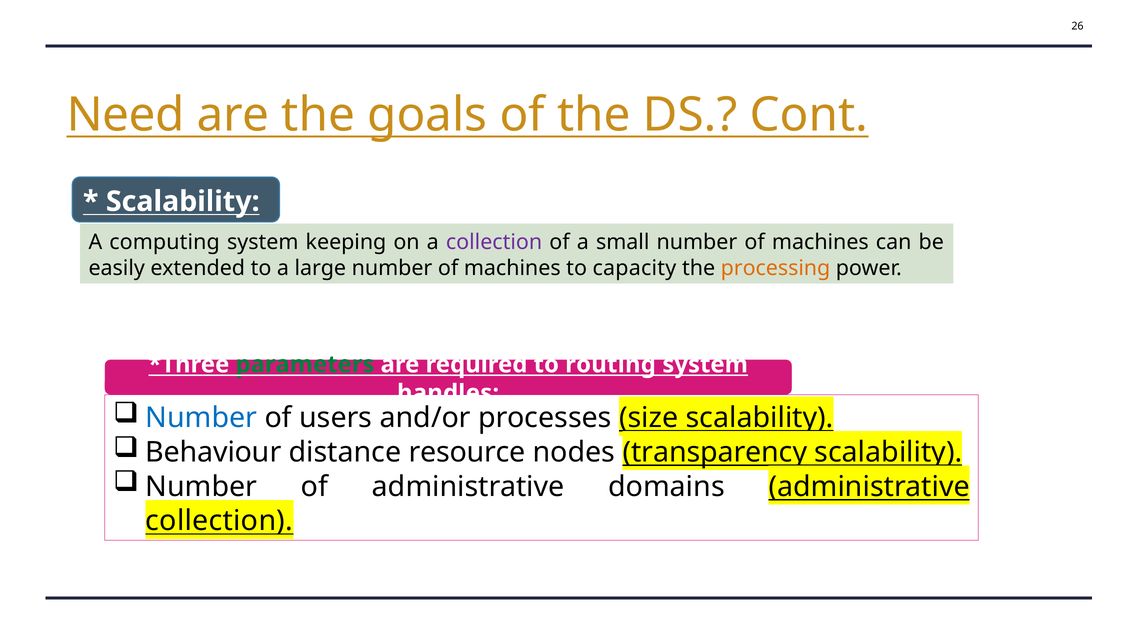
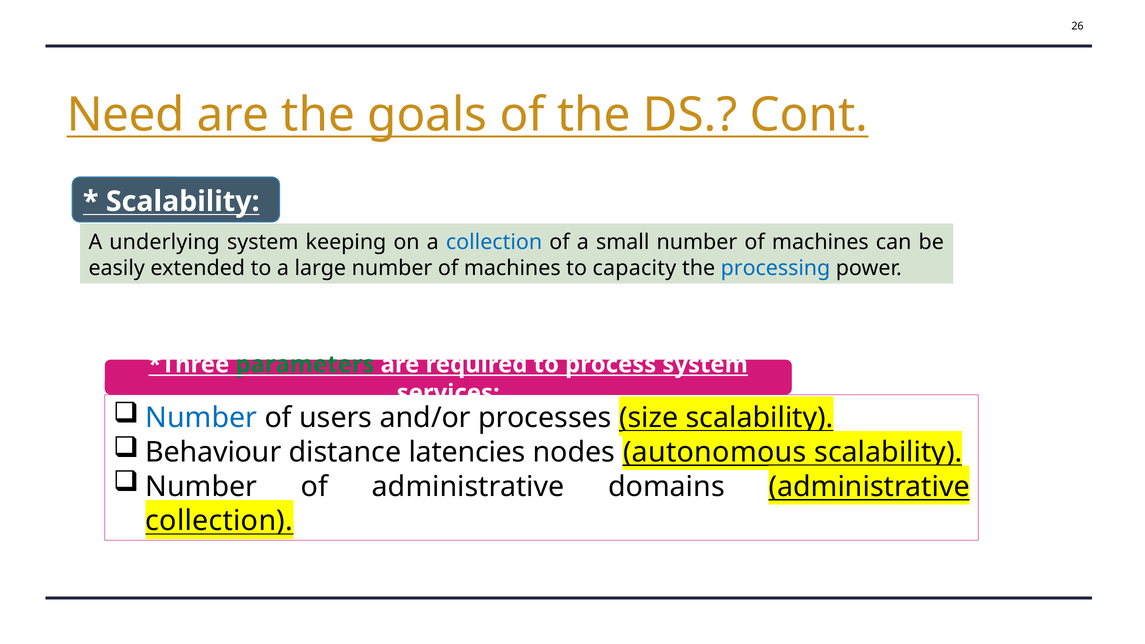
computing: computing -> underlying (165, 242)
collection colour: purple -> blue (494, 242)
processing colour: orange -> blue (775, 268)
routing: routing -> process (611, 364)
handles: handles -> services (448, 393)
resource: resource -> latencies (467, 452)
transparency: transparency -> autonomous (715, 452)
